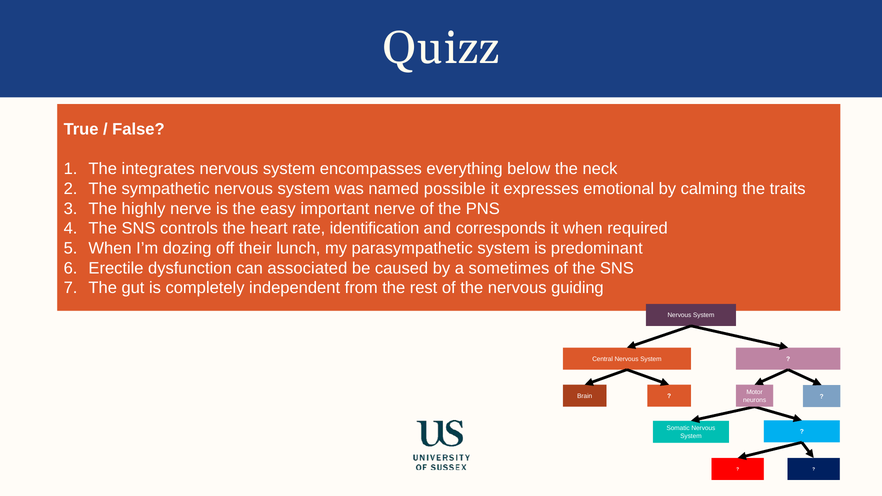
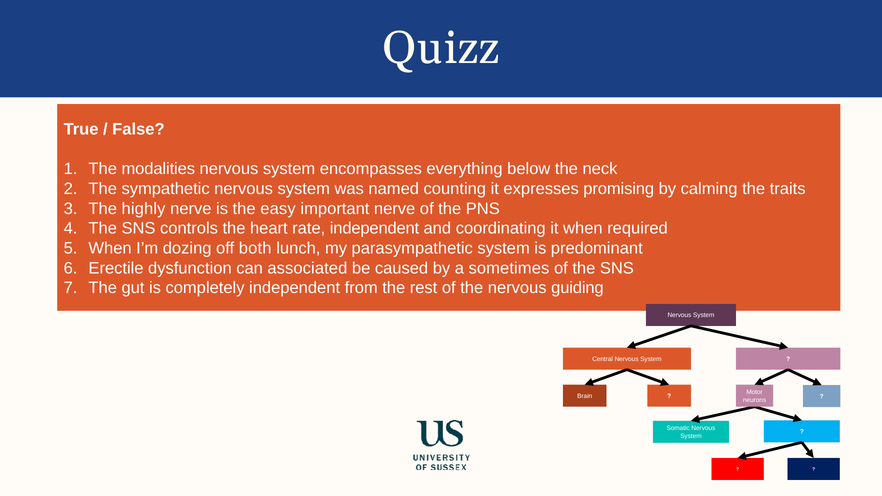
integrates: integrates -> modalities (158, 169)
possible: possible -> counting (455, 189)
emotional: emotional -> promising (619, 189)
rate identification: identification -> independent (375, 228)
corresponds: corresponds -> coordinating (501, 228)
their: their -> both (255, 248)
